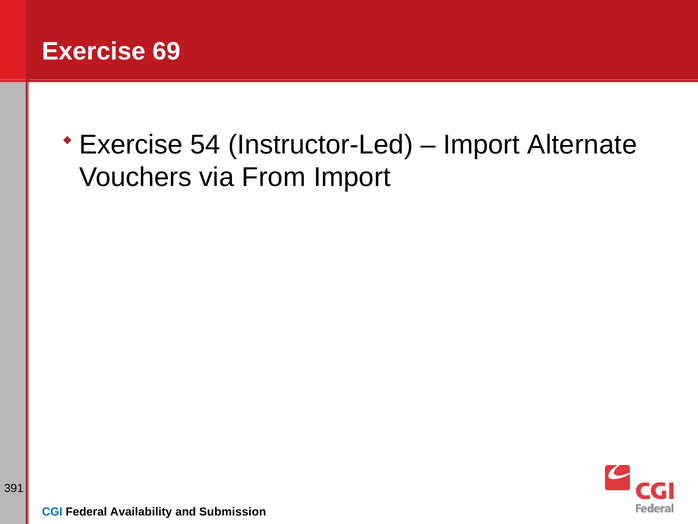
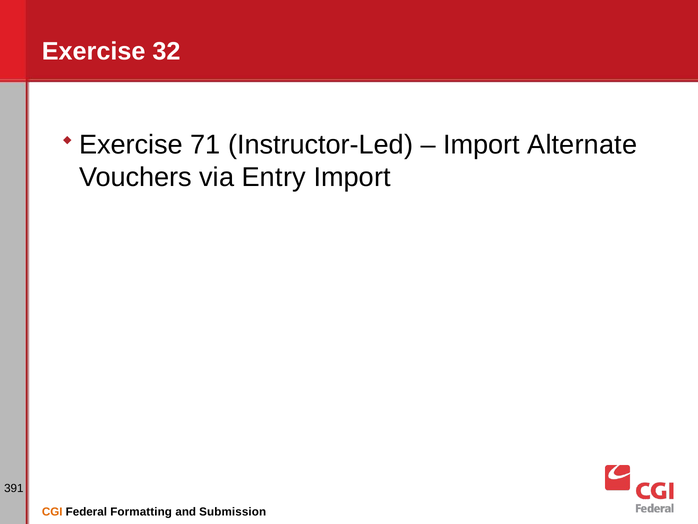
69: 69 -> 32 (166, 51)
54: 54 -> 71 (206, 144)
From: From -> Entry (274, 177)
CGI colour: blue -> orange (52, 512)
Availability: Availability -> Formatting (141, 512)
